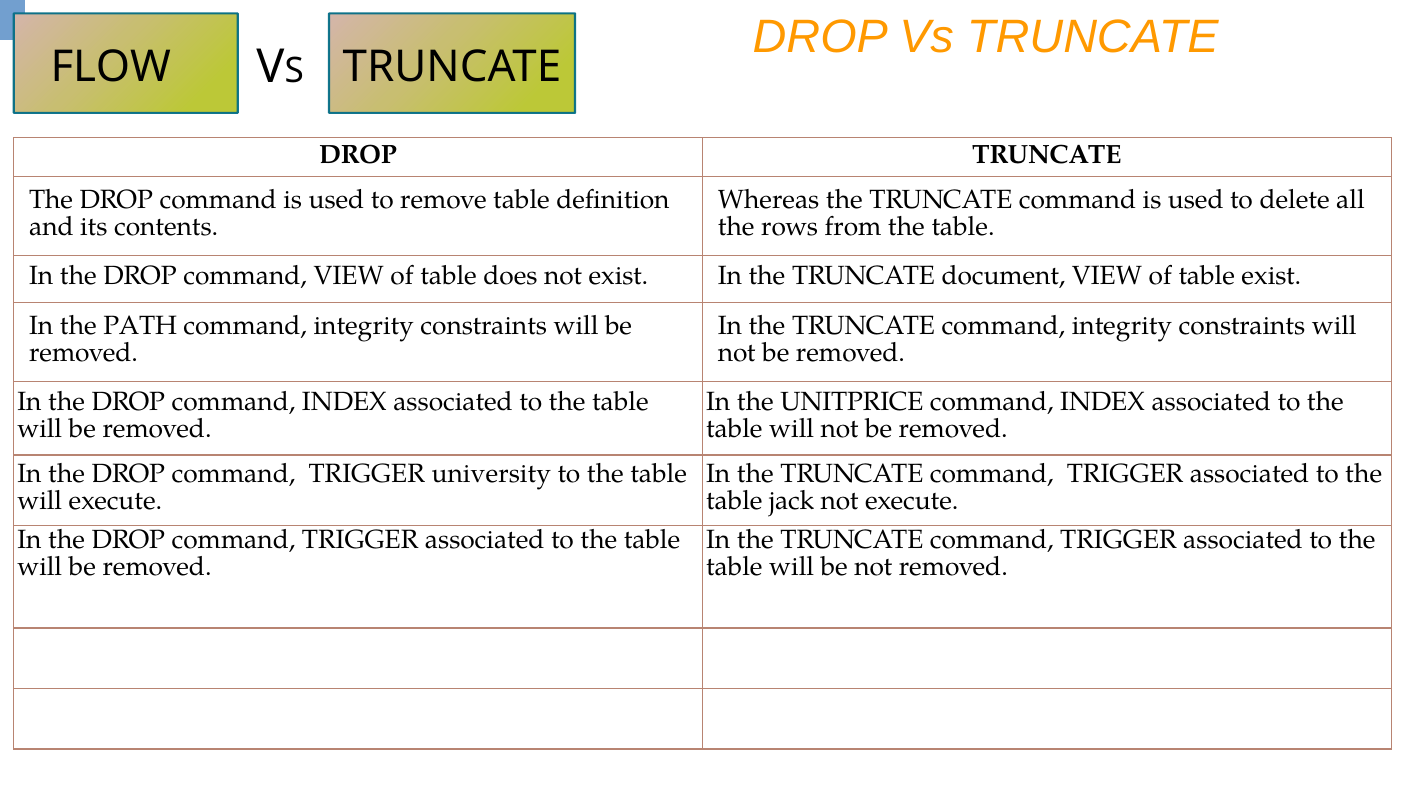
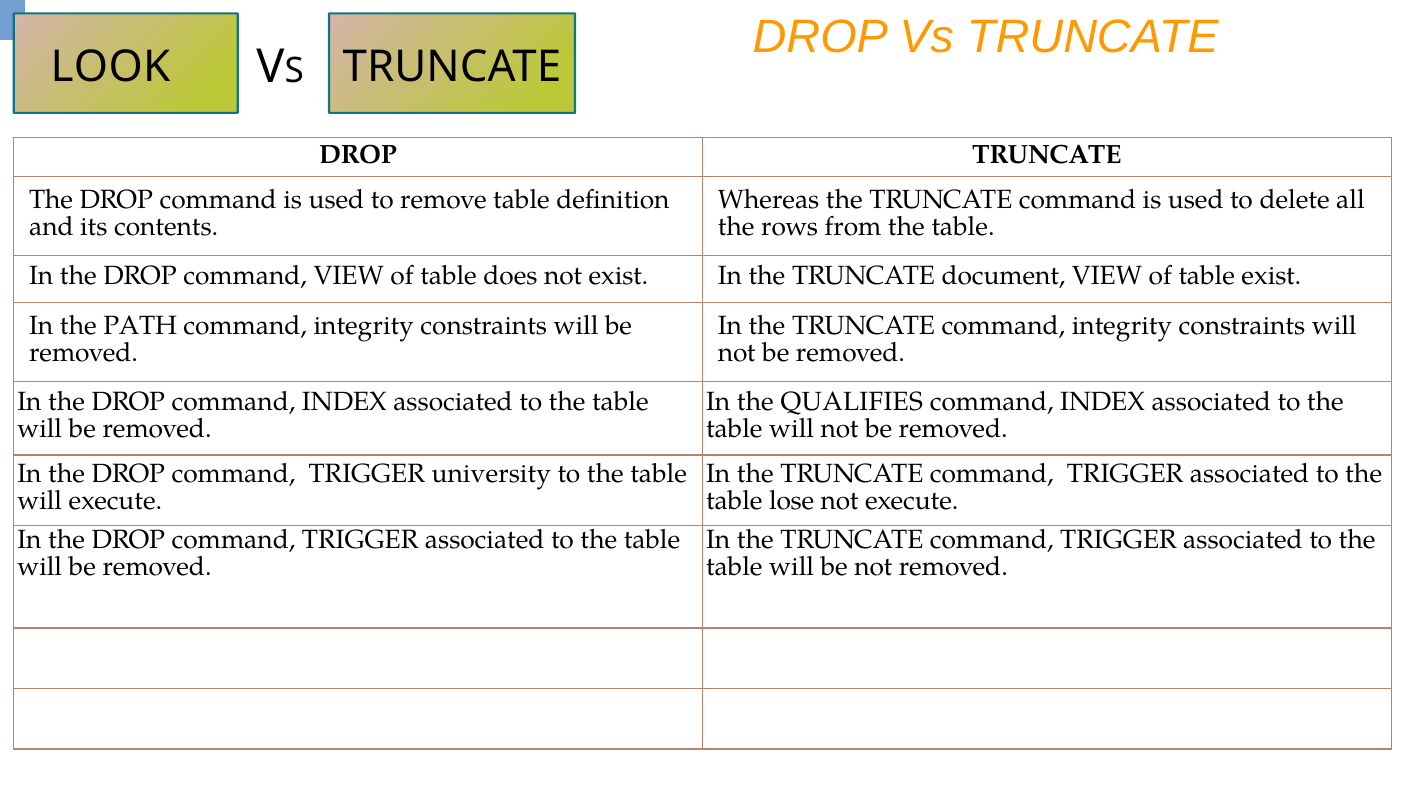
FLOW: FLOW -> LOOK (110, 67)
UNITPRICE: UNITPRICE -> QUALIFIES (852, 402)
jack: jack -> lose (792, 501)
